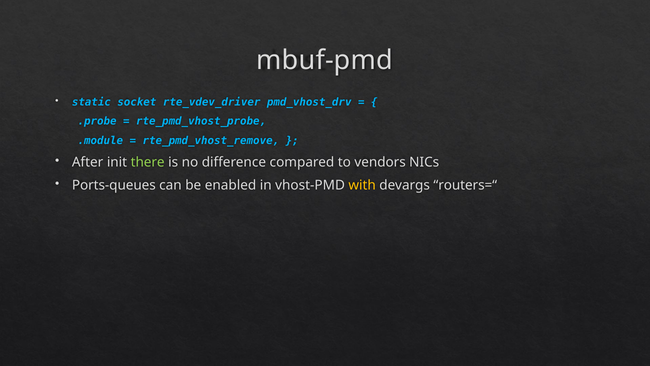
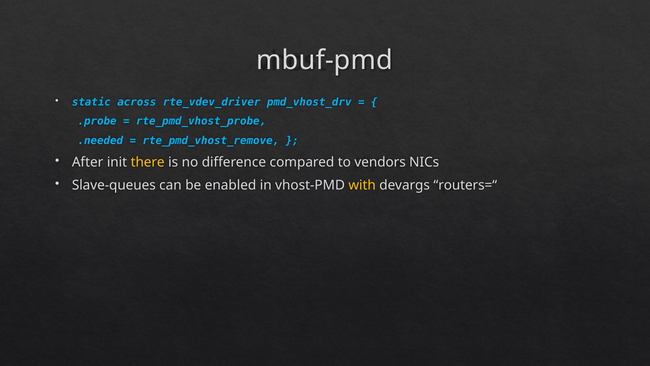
socket: socket -> across (137, 102)
.module: .module -> .needed (100, 141)
there colour: light green -> yellow (148, 162)
Ports-queues: Ports-queues -> Slave-queues (114, 185)
